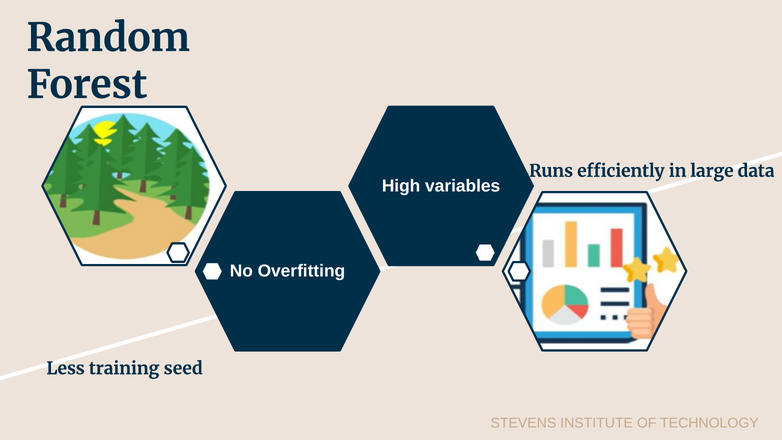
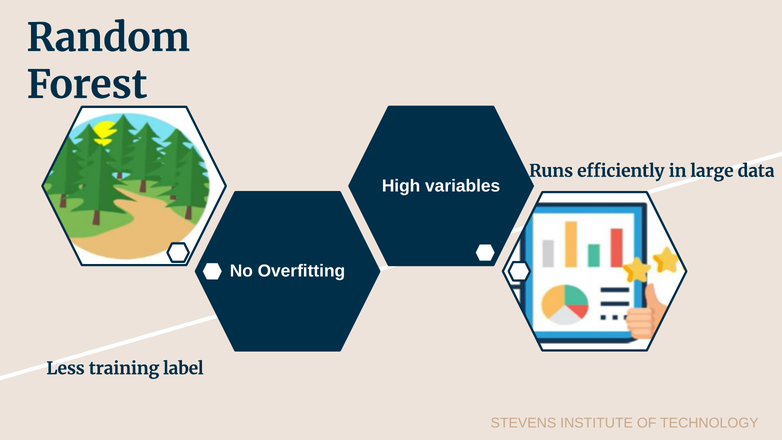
seed: seed -> label (183, 368)
